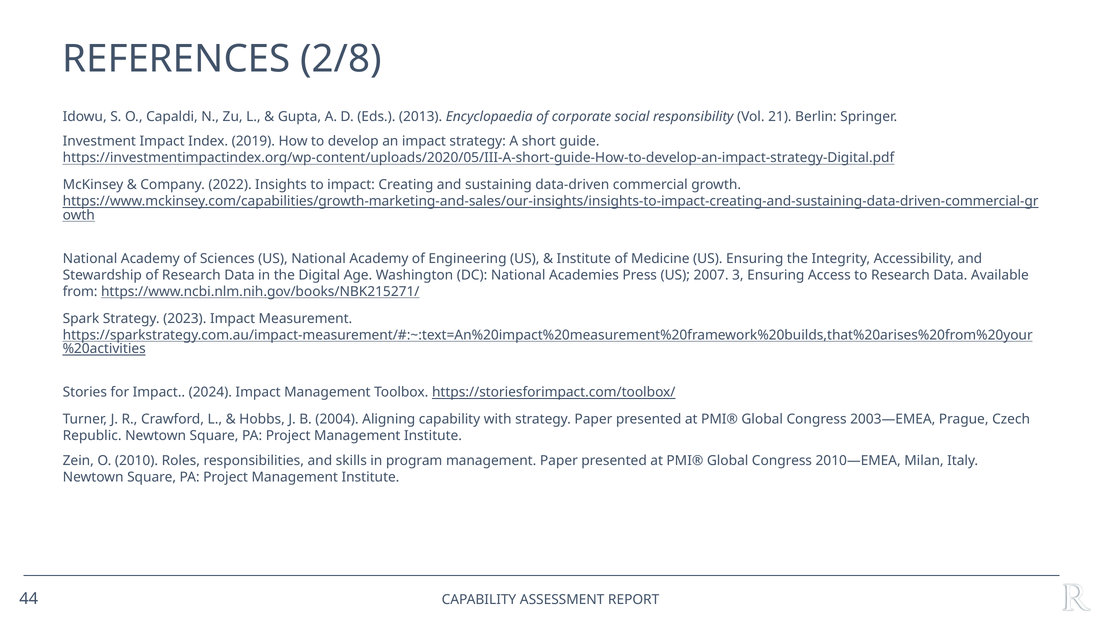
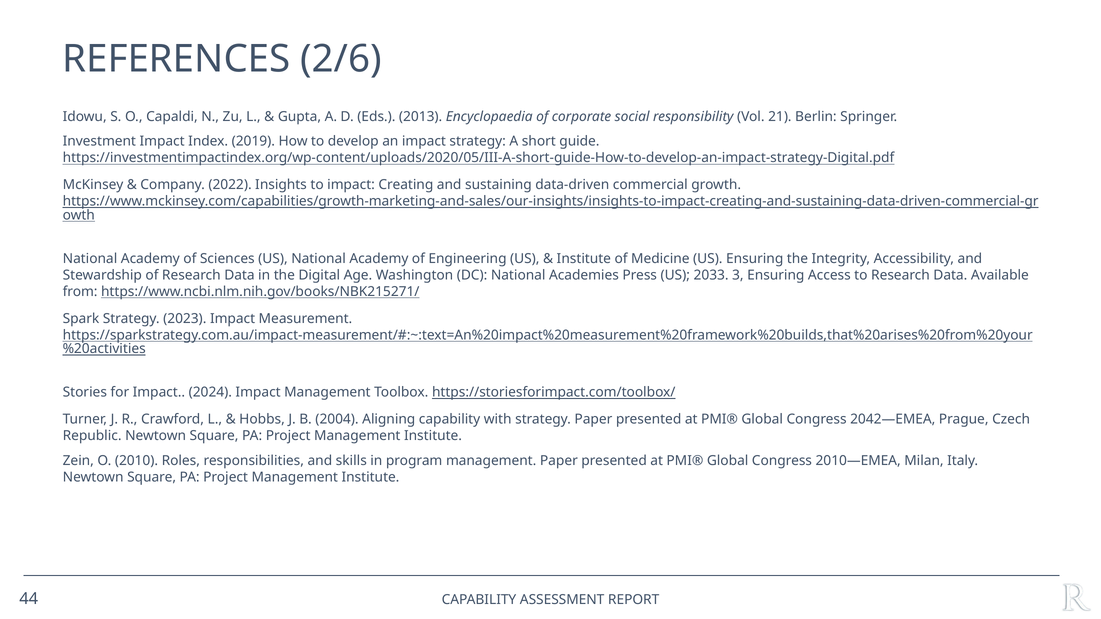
2/8: 2/8 -> 2/6 (341, 59)
2007: 2007 -> 2033 (711, 275)
2003—EMEA: 2003—EMEA -> 2042—EMEA (893, 419)
